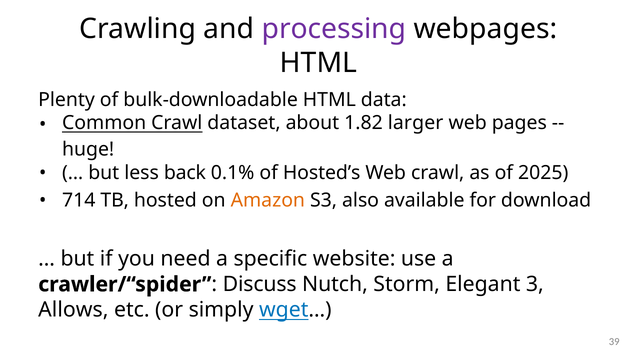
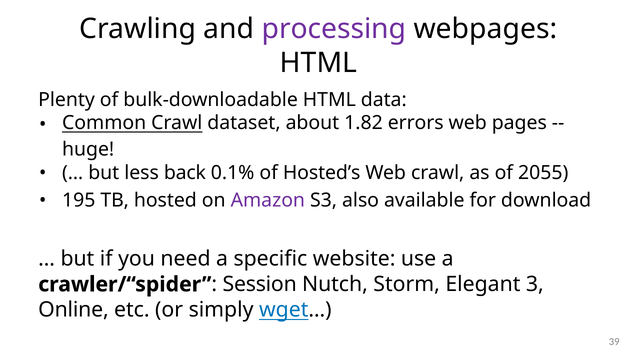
larger: larger -> errors (416, 123)
2025: 2025 -> 2055 (543, 173)
714: 714 -> 195 (79, 201)
Amazon colour: orange -> purple (268, 201)
Discuss: Discuss -> Session (260, 285)
Allows: Allows -> Online (73, 310)
